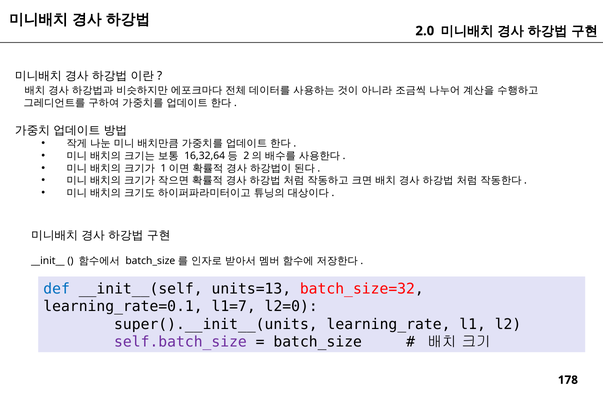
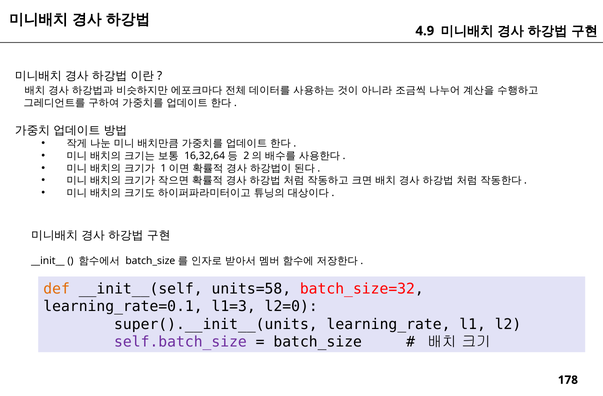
2.0: 2.0 -> 4.9 (425, 31)
def colour: blue -> orange (57, 289)
units=13: units=13 -> units=58 (251, 289)
l1=7: l1=7 -> l1=3 (234, 307)
